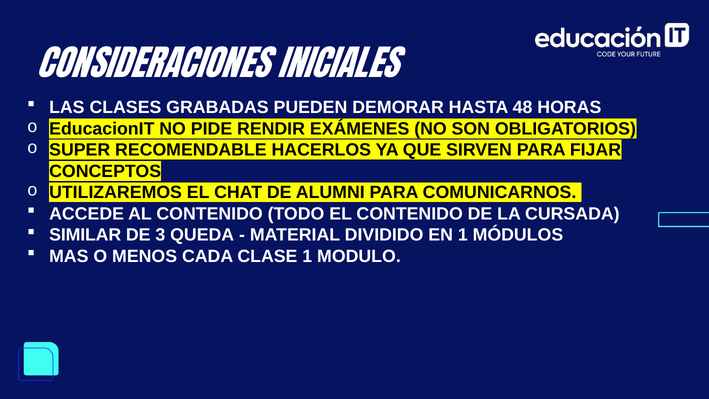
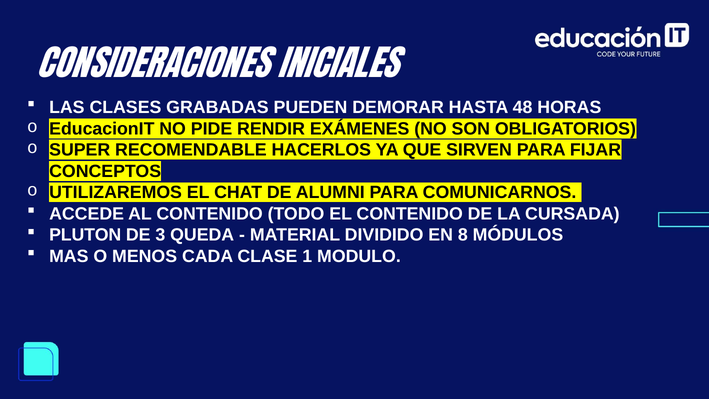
SIMILAR: SIMILAR -> PLUTON (85, 235)
EN 1: 1 -> 8 (463, 235)
